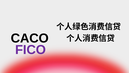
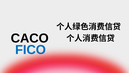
FICO colour: purple -> blue (31, 49)
